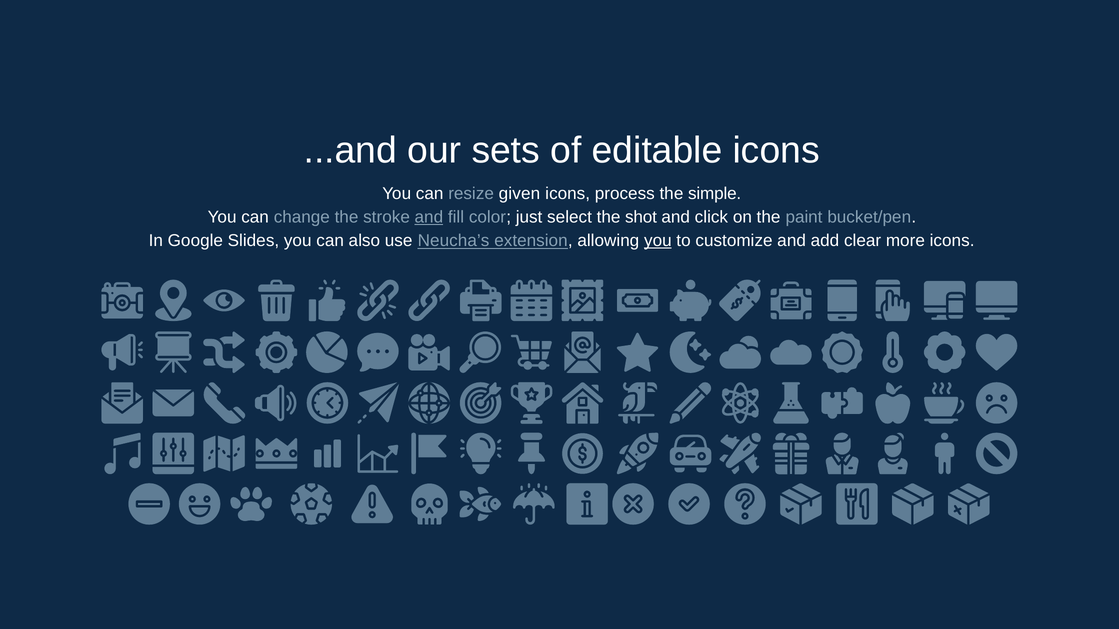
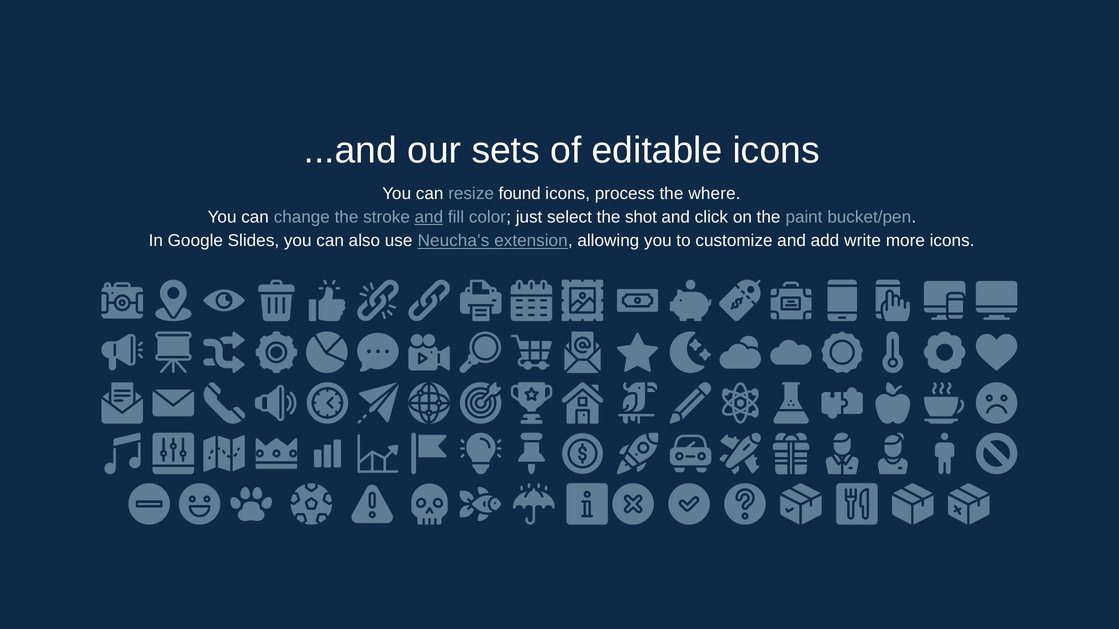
given: given -> found (520, 194)
simple: simple -> where (714, 194)
you underline: present -> none (658, 241)
clear: clear -> write (863, 241)
